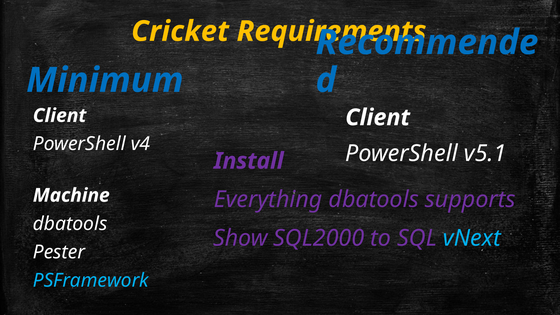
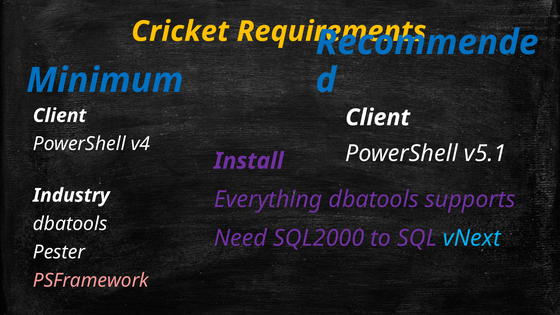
Machine: Machine -> Industry (71, 195)
Show: Show -> Need (240, 238)
PSFramework colour: light blue -> pink (91, 280)
